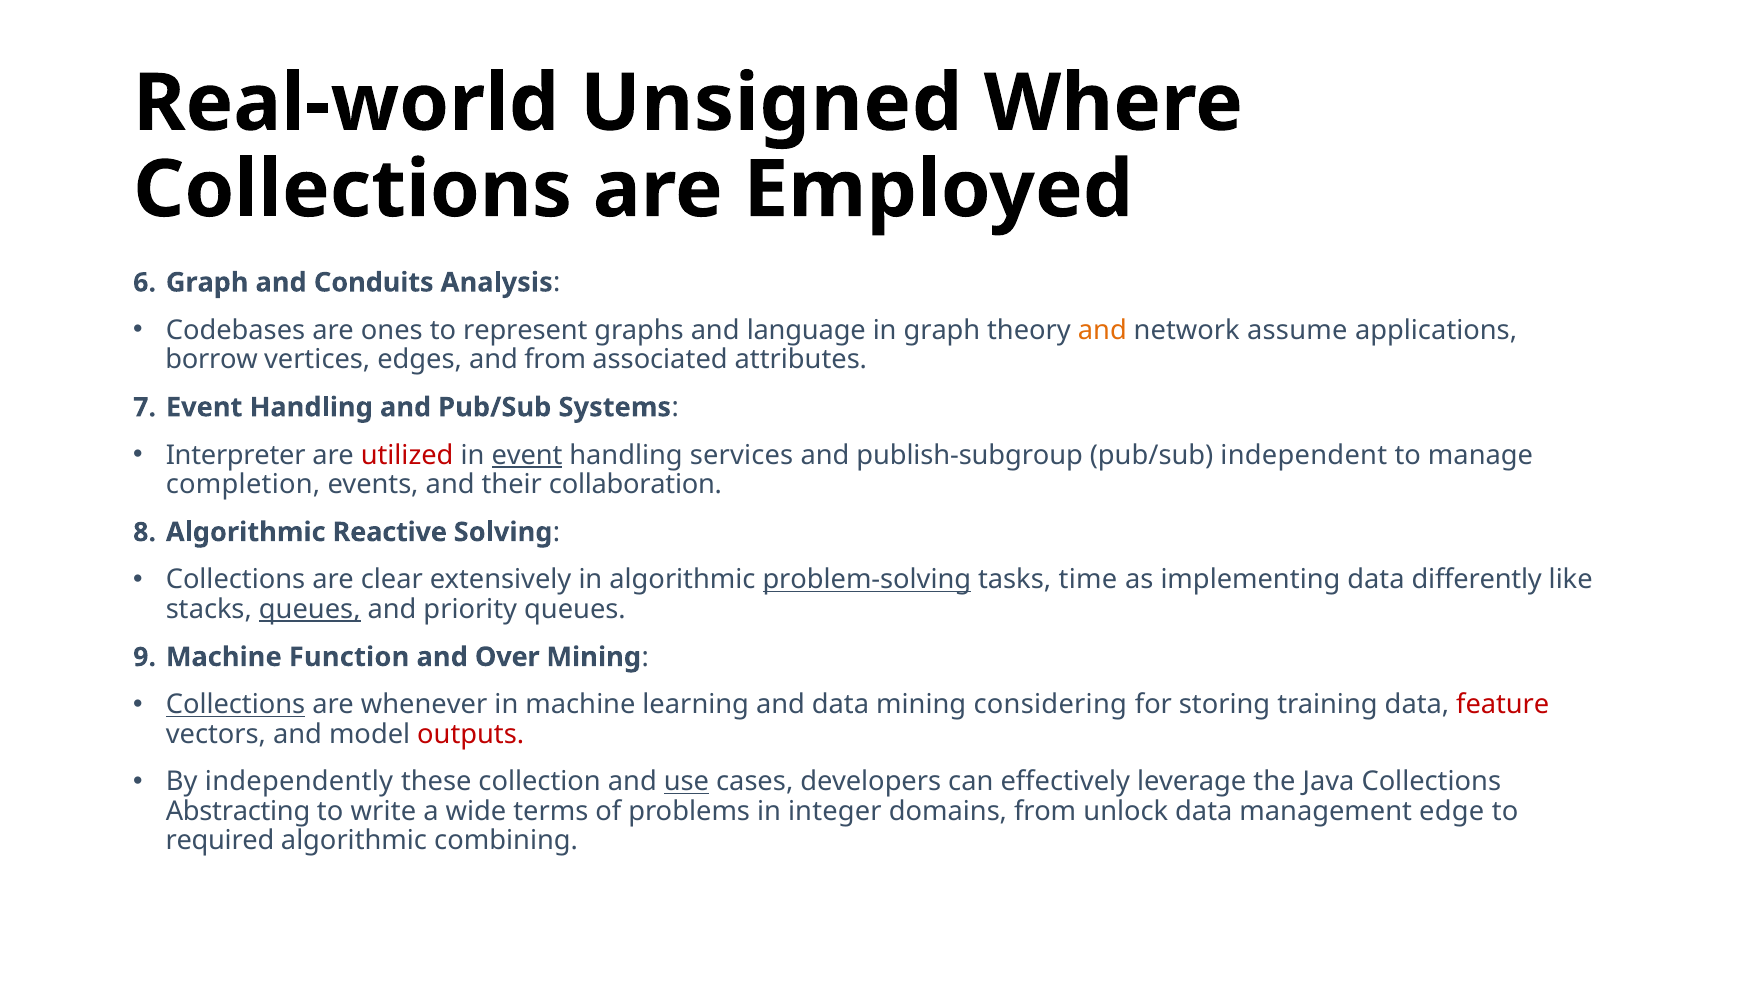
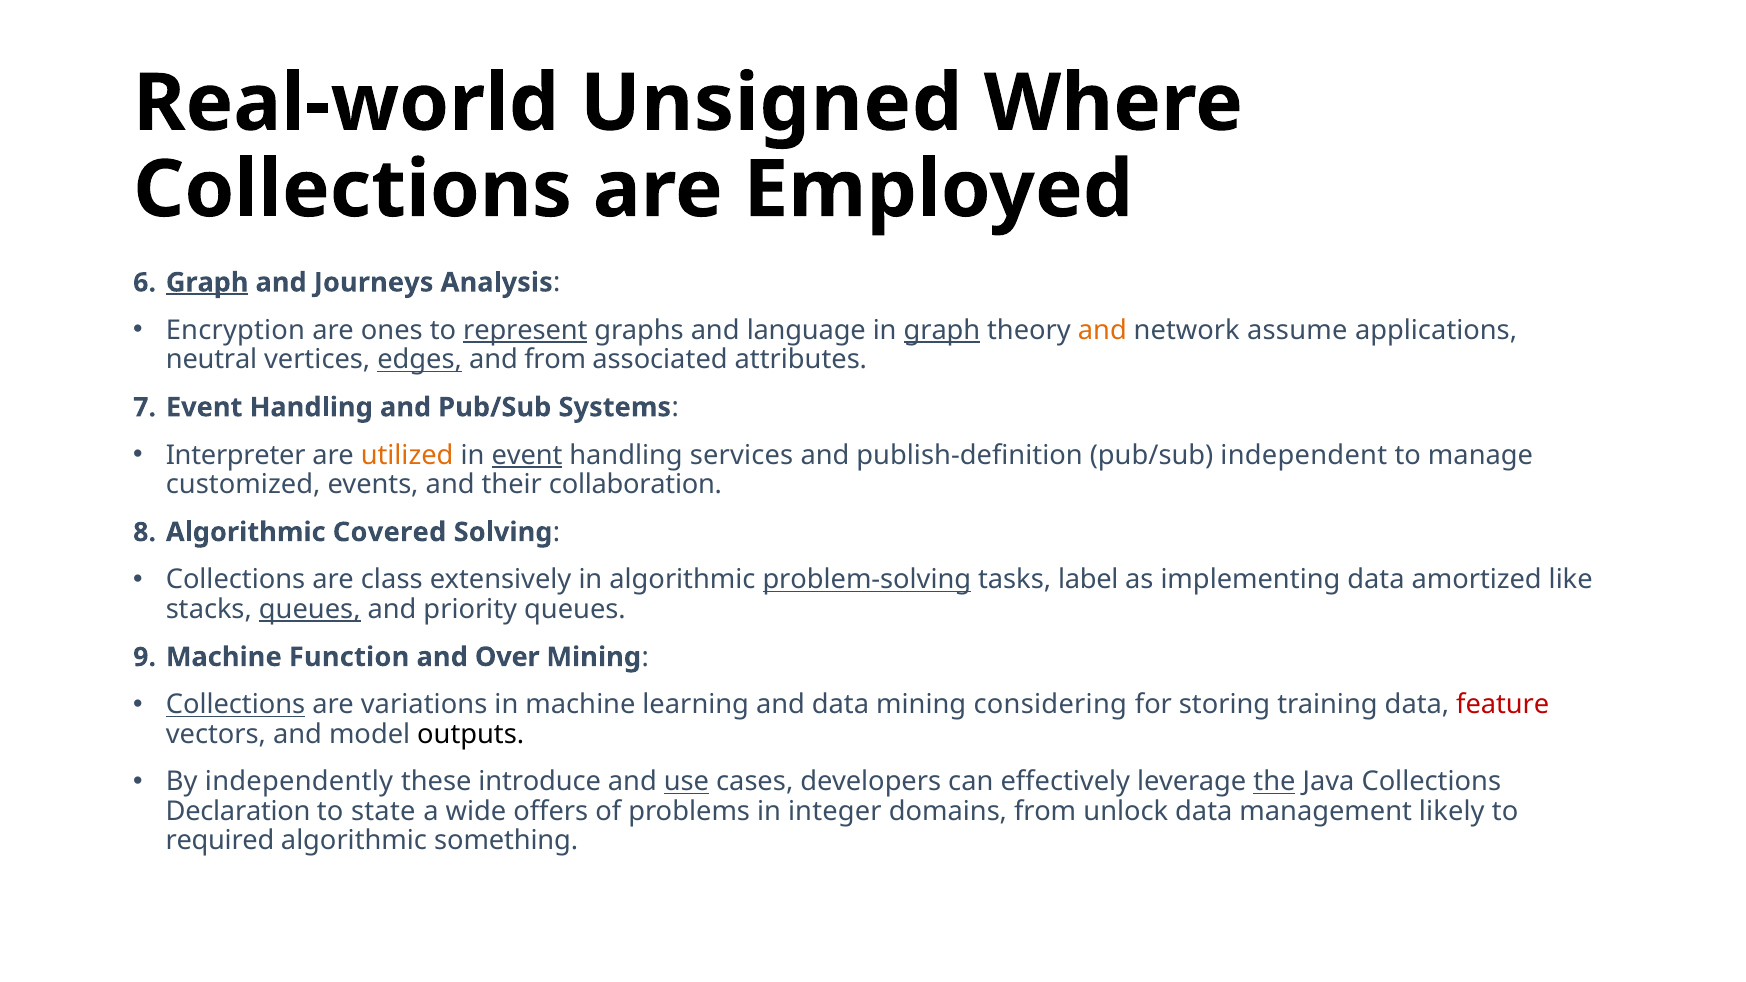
Graph underline: none -> present (207, 283)
Conduits: Conduits -> Journeys (374, 283)
Codebases: Codebases -> Encryption (235, 330)
represent underline: none -> present (525, 330)
graph underline: none -> present (942, 330)
borrow: borrow -> neutral (212, 360)
edges underline: none -> present (420, 360)
utilized colour: red -> orange (407, 455)
publish-subgroup: publish-subgroup -> publish-definition (970, 455)
completion: completion -> customized (243, 485)
Reactive: Reactive -> Covered (389, 532)
clear: clear -> class (392, 580)
time: time -> label (1088, 580)
differently: differently -> amortized (1477, 580)
whenever: whenever -> variations (424, 705)
outputs colour: red -> black (471, 734)
collection: collection -> introduce (540, 782)
the underline: none -> present (1274, 782)
Abstracting: Abstracting -> Declaration (238, 811)
write: write -> state (383, 811)
terms: terms -> offers (551, 811)
edge: edge -> likely (1452, 811)
combining: combining -> something (506, 841)
